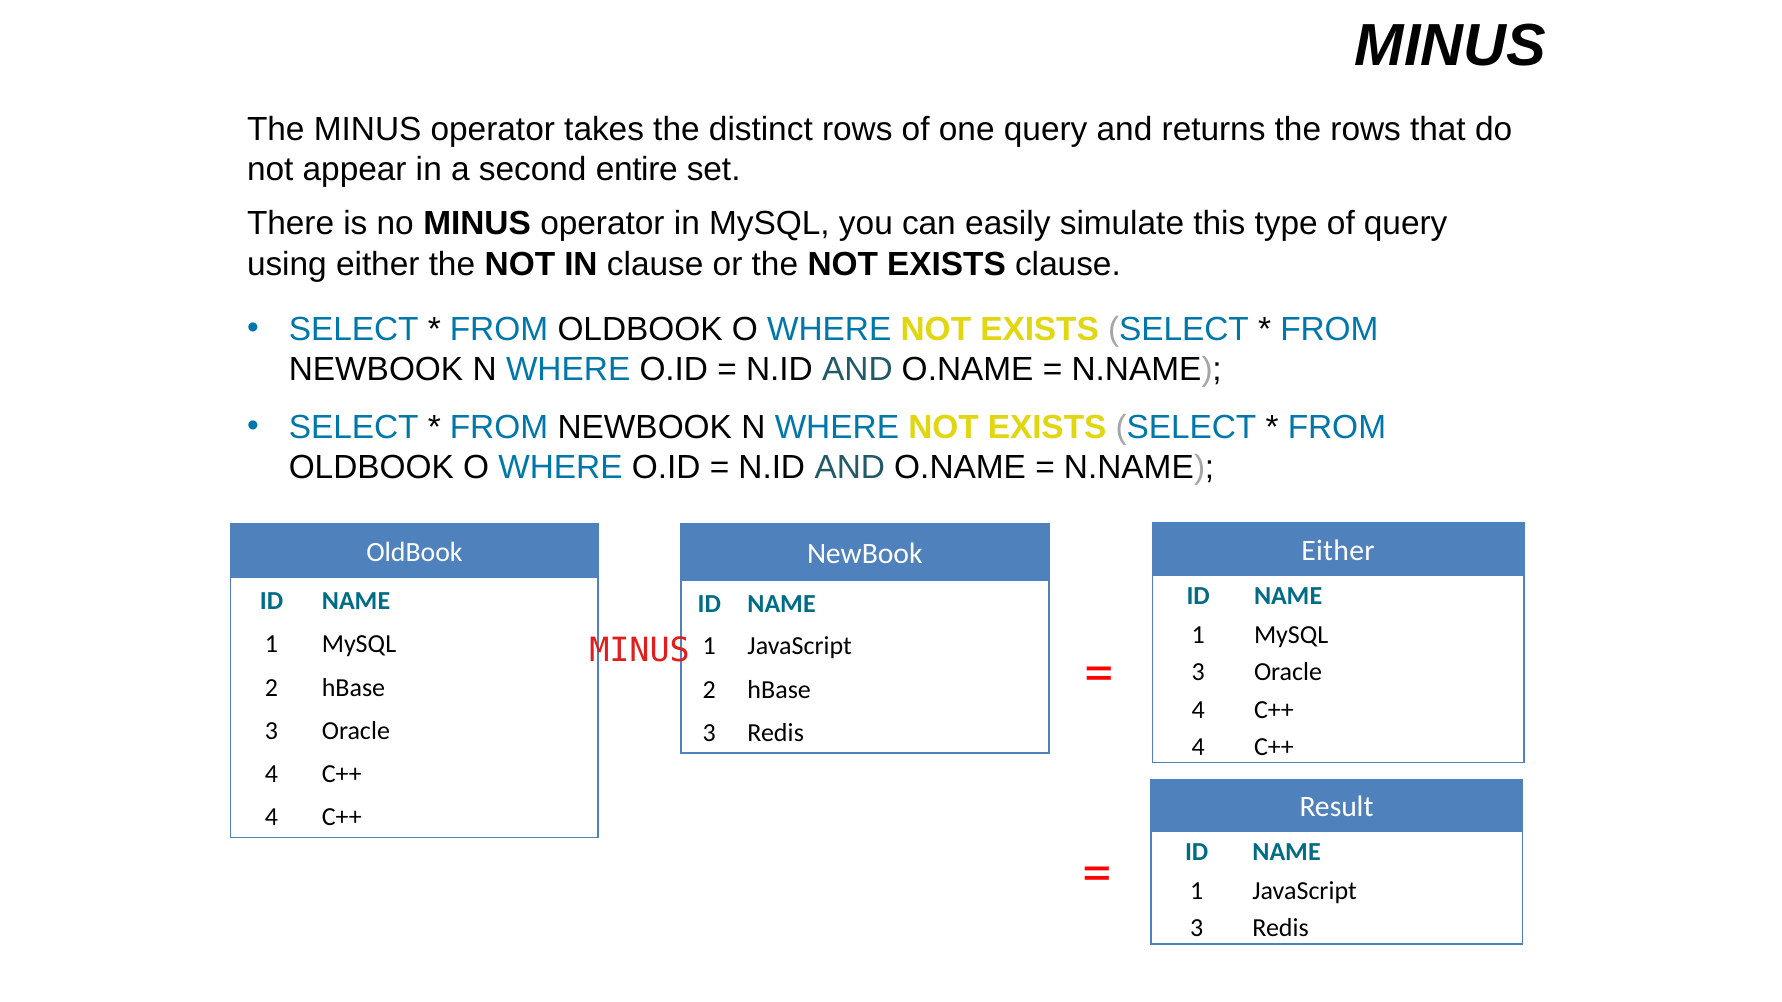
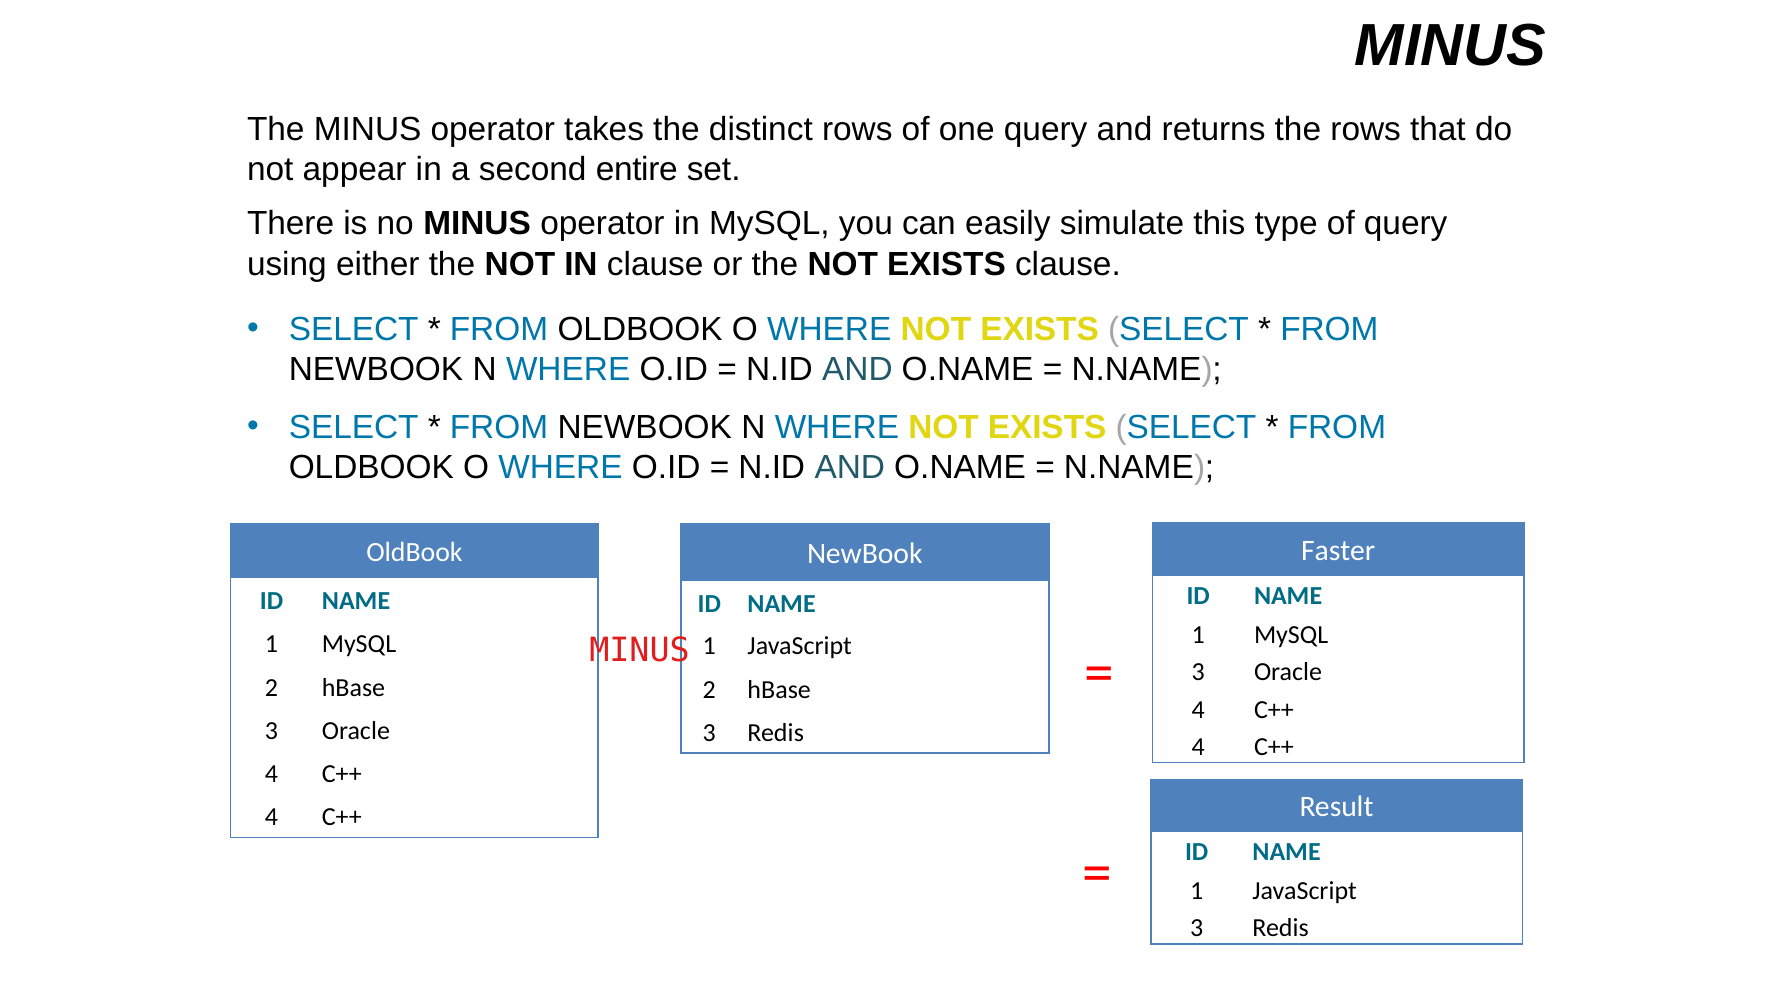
Either: Either -> Faster (1338, 551)
